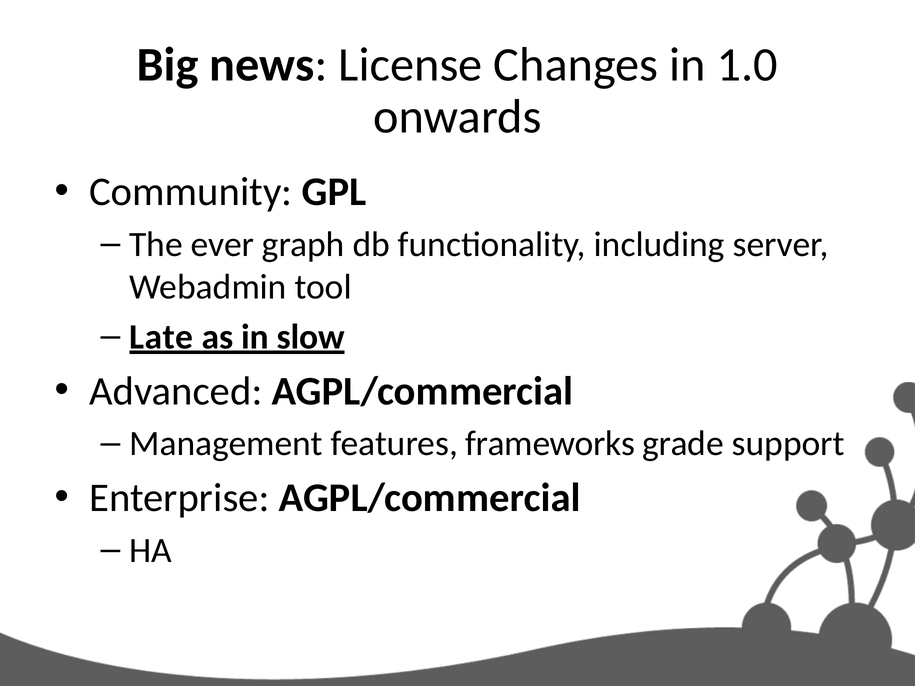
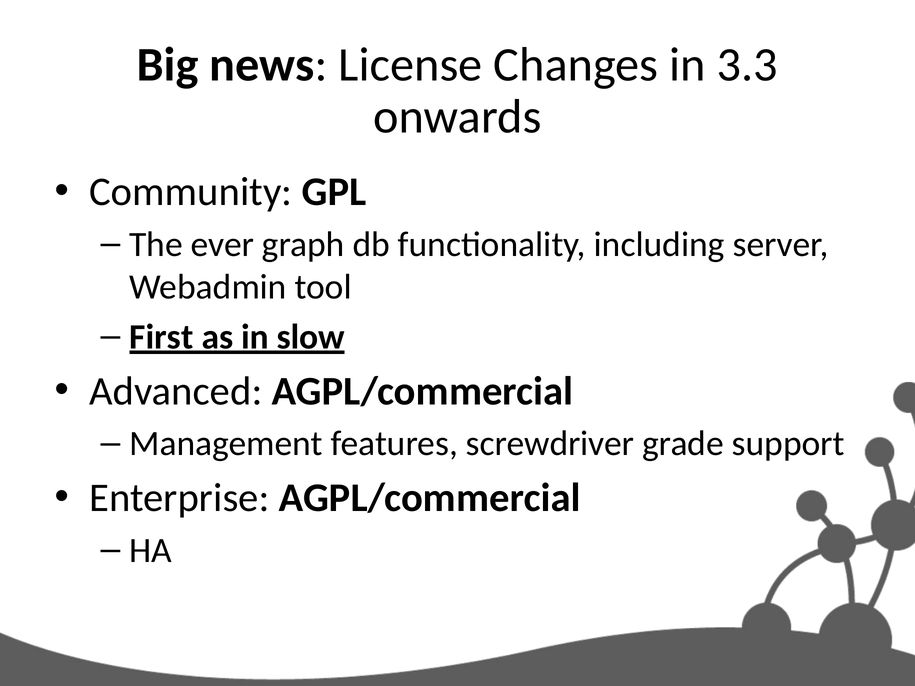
1.0: 1.0 -> 3.3 (747, 65)
Late: Late -> First (161, 337)
frameworks: frameworks -> screwdriver (550, 444)
